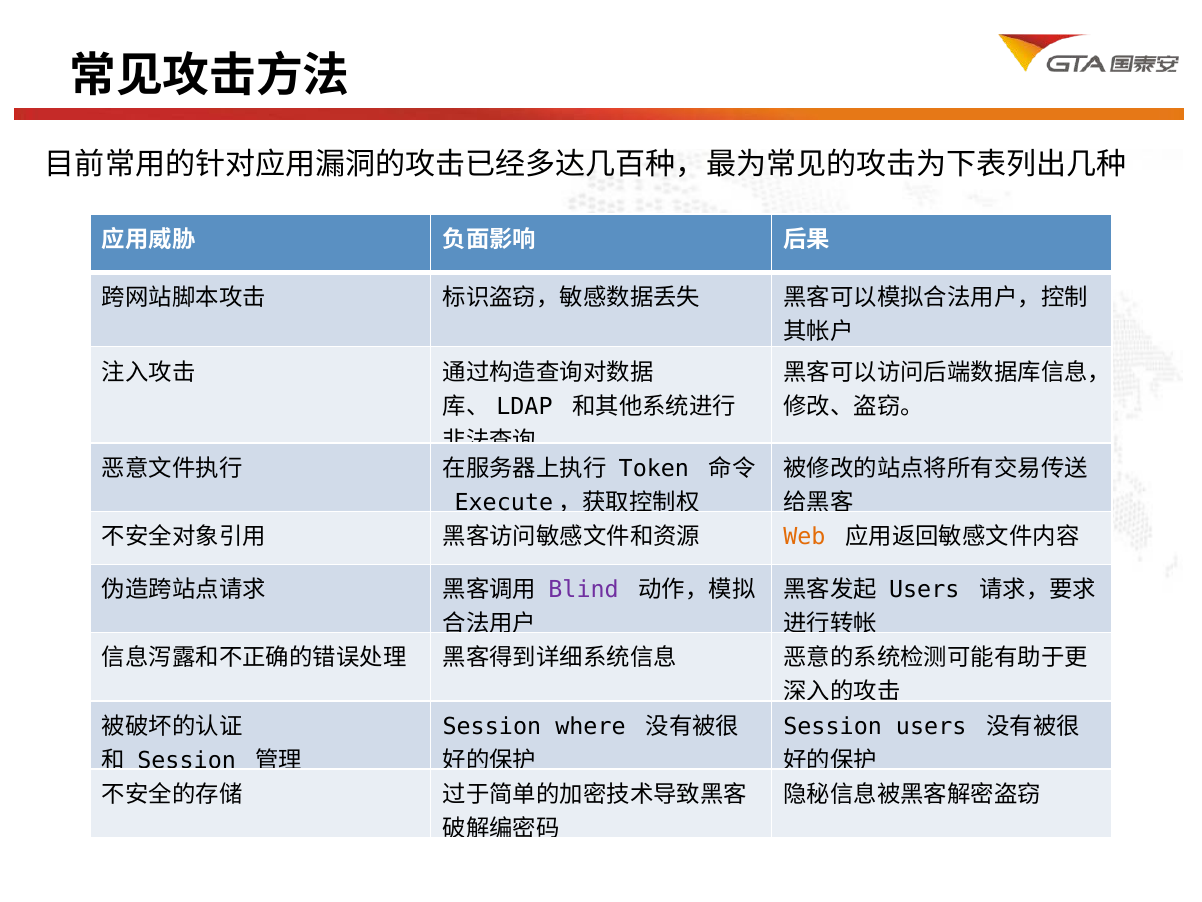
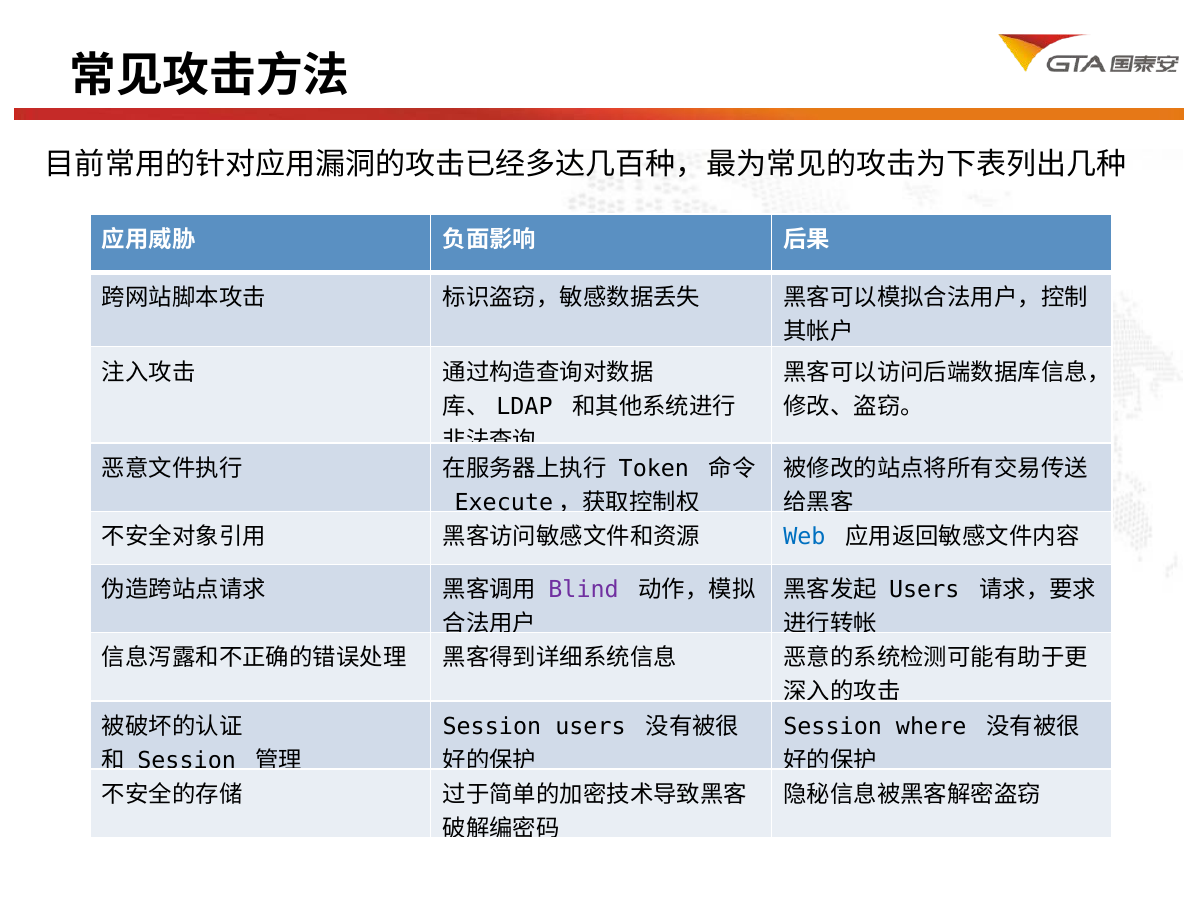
Web colour: orange -> blue (804, 537)
Session where: where -> users (591, 726)
Session users: users -> where (931, 726)
